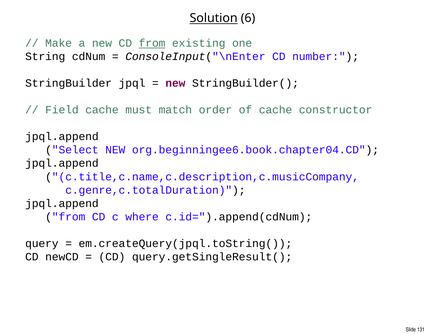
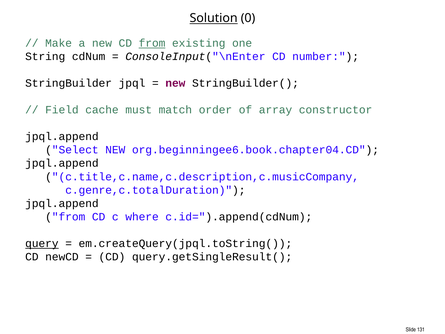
6: 6 -> 0 (248, 18)
of cache: cache -> array (276, 110)
query underline: none -> present (42, 243)
